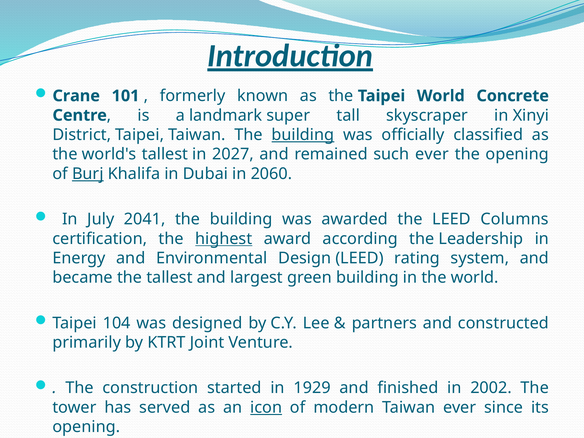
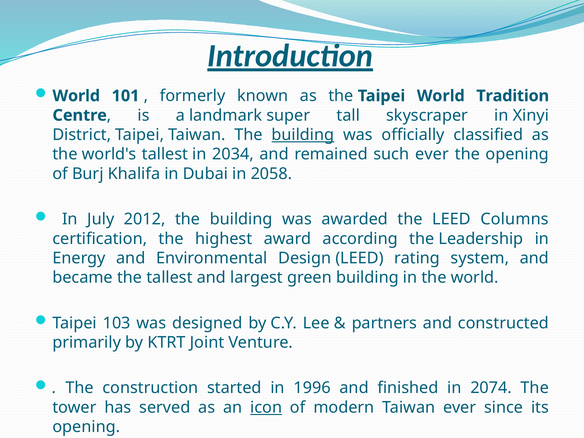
Crane: Crane -> World (76, 96)
Concrete: Concrete -> Tradition (513, 96)
2027: 2027 -> 2034 (233, 154)
Burj underline: present -> none (88, 174)
2060: 2060 -> 2058 (271, 174)
2041: 2041 -> 2012 (145, 219)
highest underline: present -> none (224, 239)
104: 104 -> 103 (117, 323)
1929: 1929 -> 1996 (312, 388)
2002: 2002 -> 2074 (491, 388)
